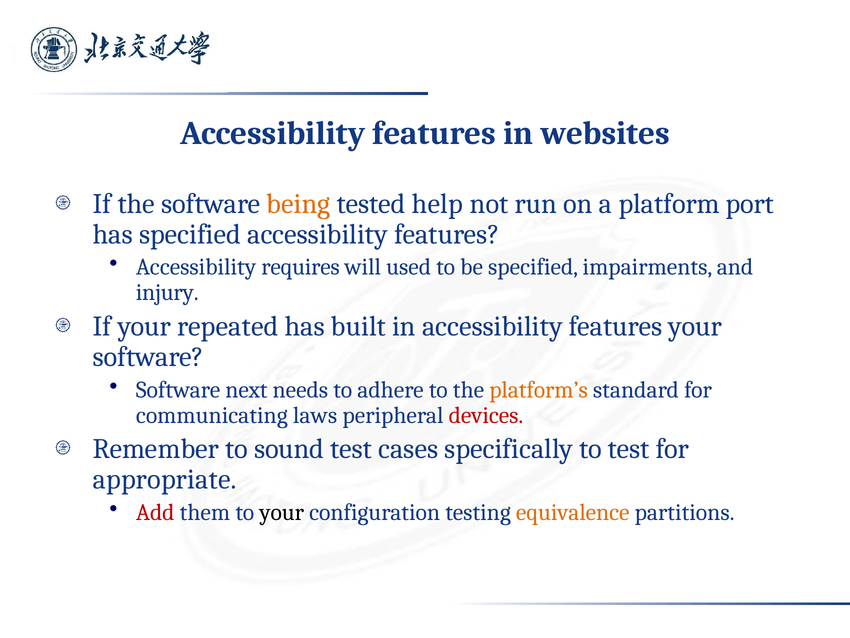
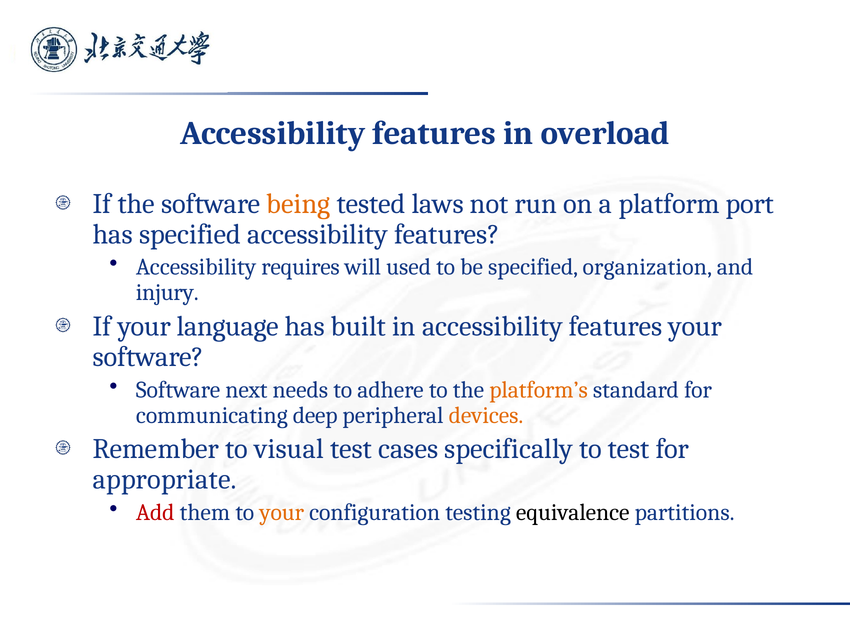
websites: websites -> overload (605, 133)
help: help -> laws (438, 204)
impairments: impairments -> organization (647, 267)
repeated: repeated -> language (228, 326)
laws: laws -> deep (315, 415)
devices colour: red -> orange (486, 415)
sound: sound -> visual (289, 449)
your colour: black -> orange (282, 512)
equivalence colour: orange -> black (573, 512)
